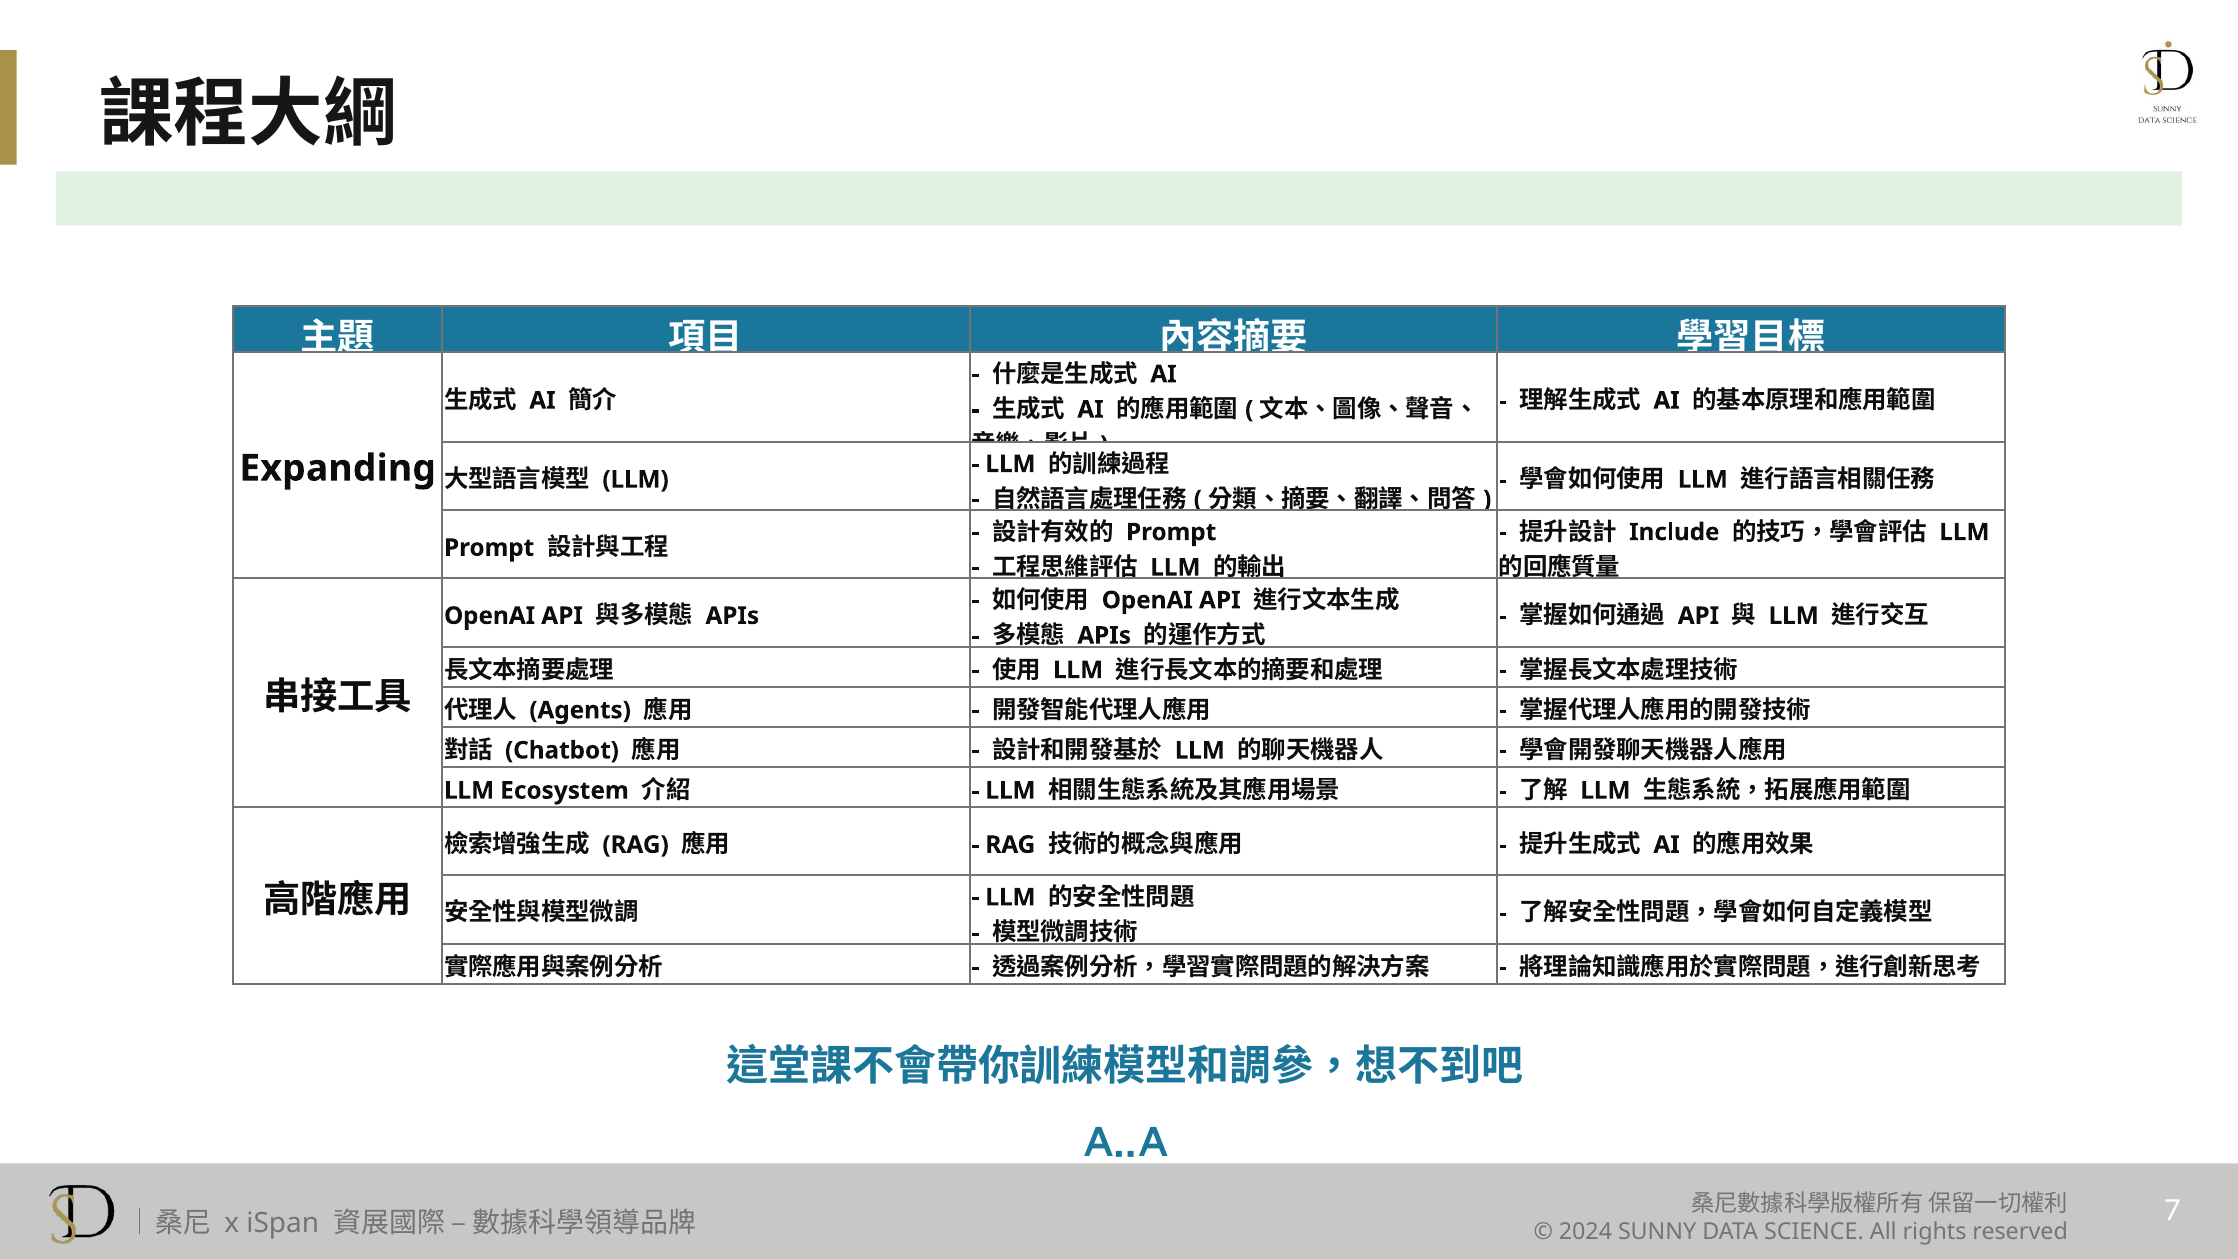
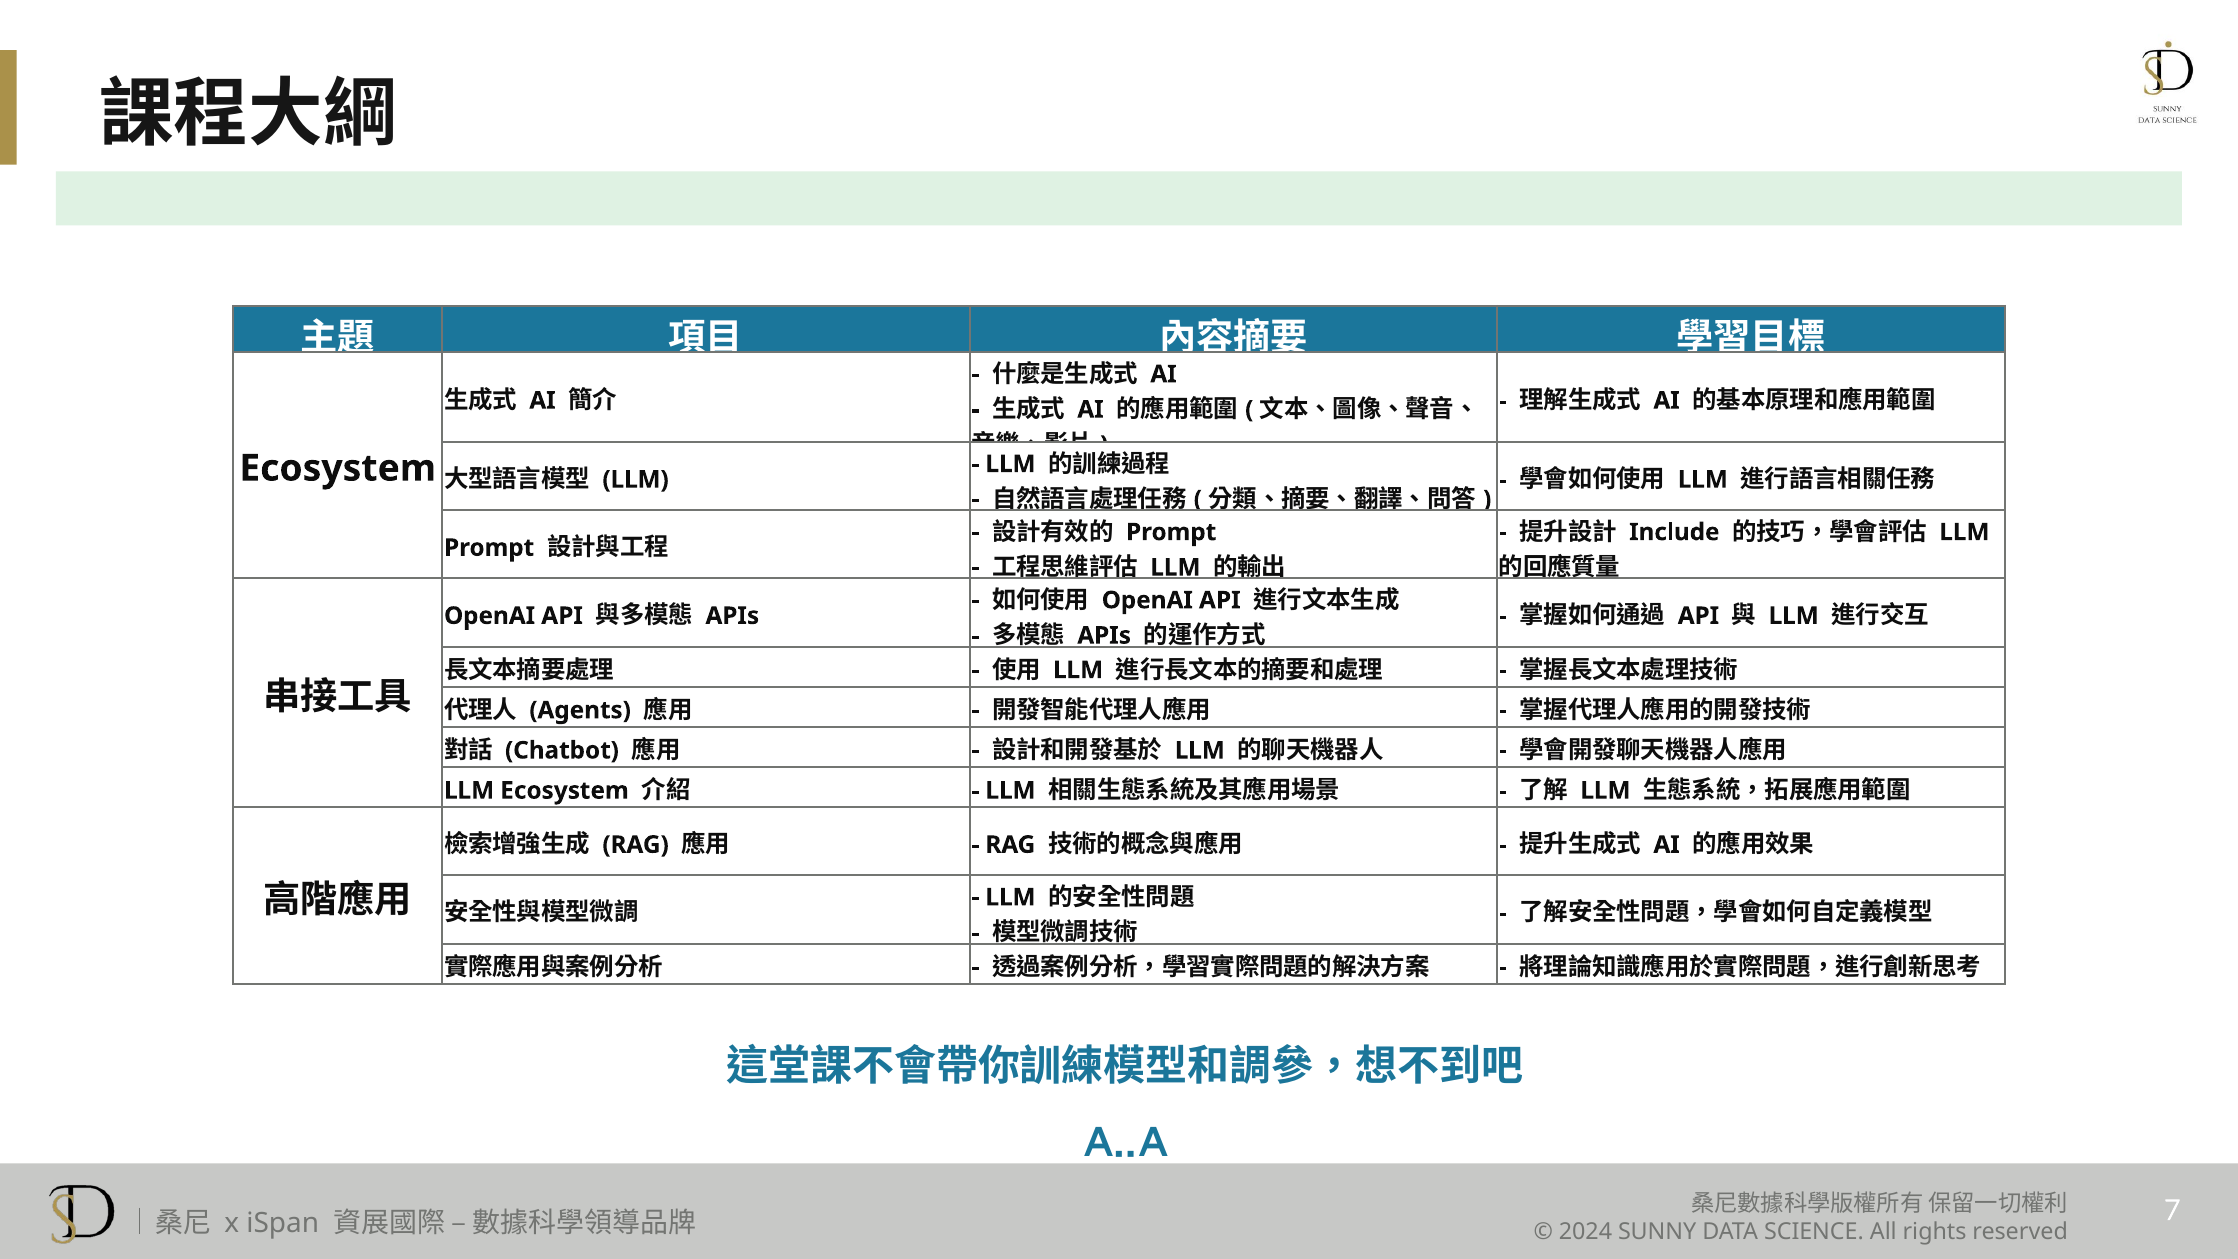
Expanding: Expanding -> Ecosystem (338, 468)
